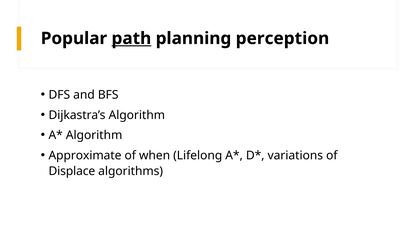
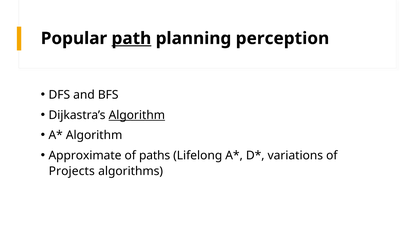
Algorithm underline: none -> present (137, 115)
when: when -> paths (155, 155)
Displace: Displace -> Projects (72, 171)
